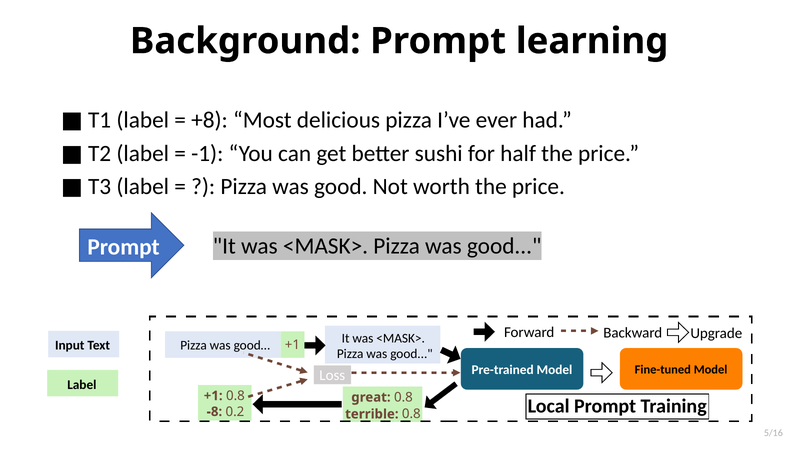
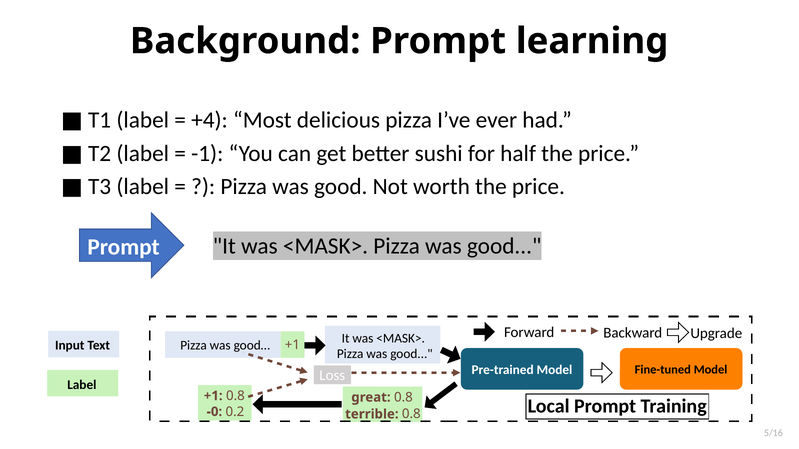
+8: +8 -> +4 (210, 120)
-8: -8 -> -0 (214, 412)
